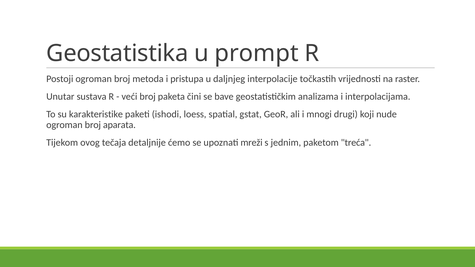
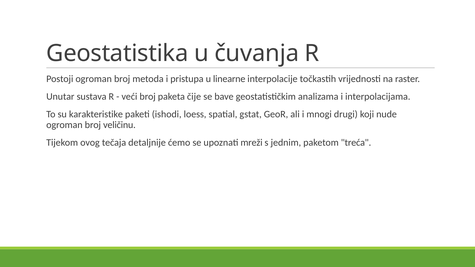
prompt: prompt -> čuvanja (257, 53)
daljnjeg: daljnjeg -> linearne (229, 79)
čini: čini -> čije (194, 97)
aparata: aparata -> veličinu (119, 125)
